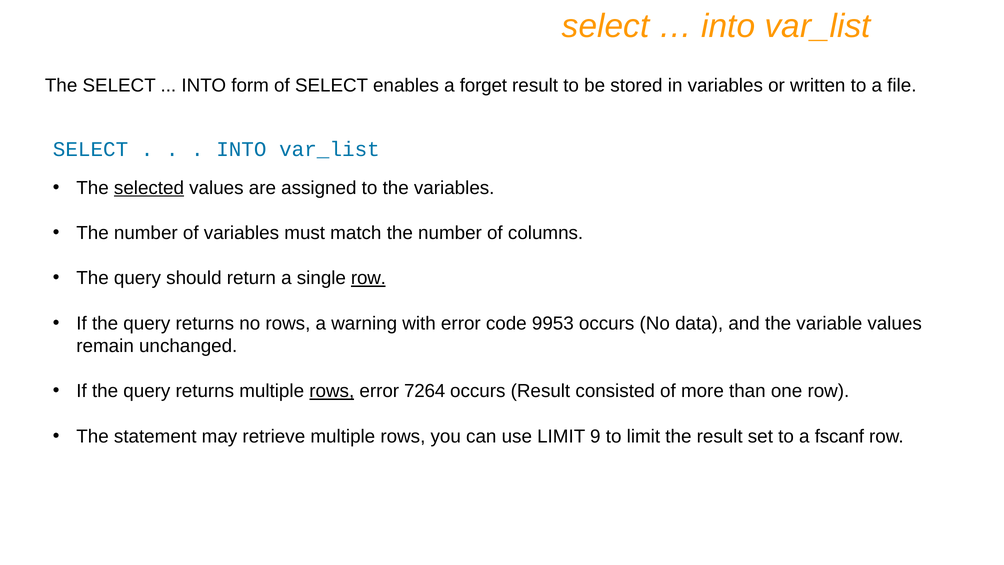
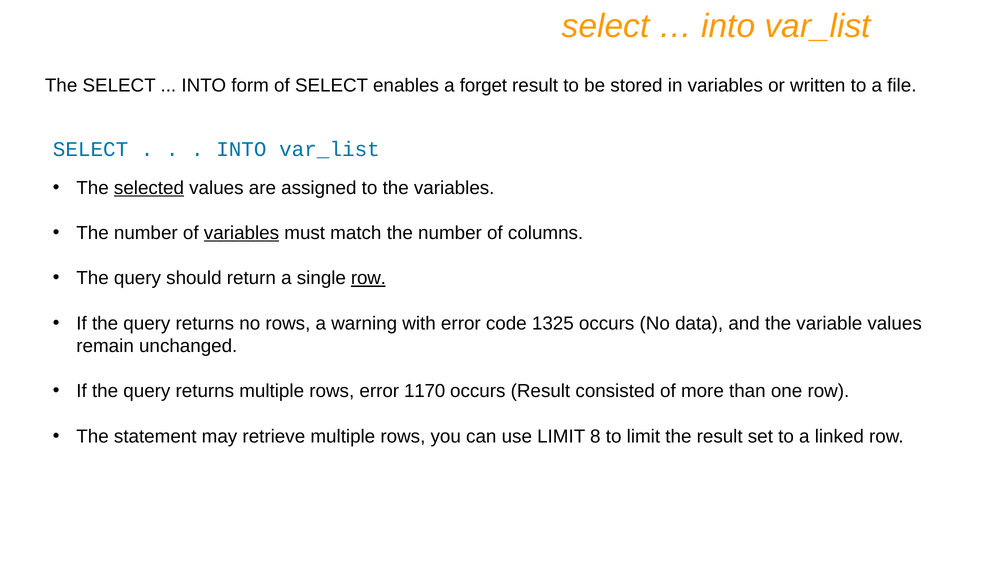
variables underline: none -> present (241, 233)
9953: 9953 -> 1325 (553, 323)
rows underline: present -> none (332, 391)
7264: 7264 -> 1170 (425, 391)
9: 9 -> 8 (595, 436)
fscanf: fscanf -> linked (839, 436)
